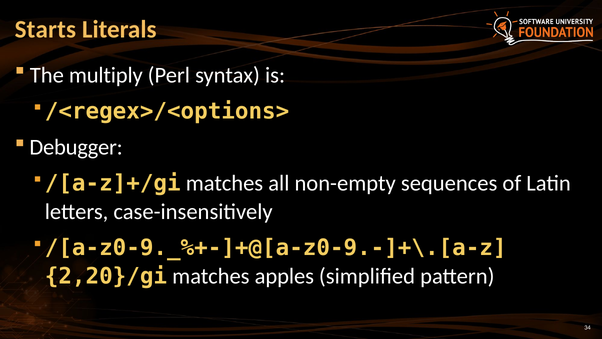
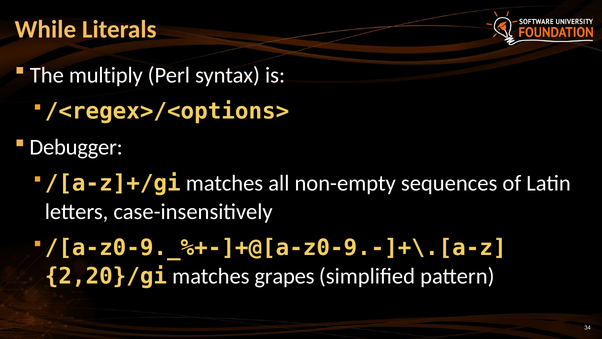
Starts: Starts -> While (45, 29)
apples: apples -> grapes (284, 276)
